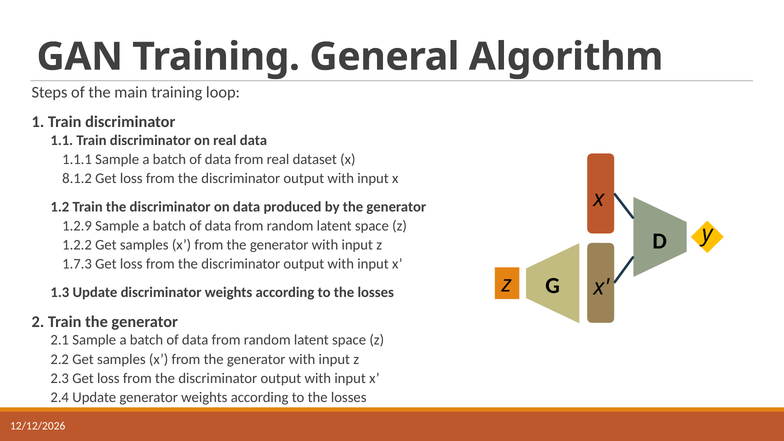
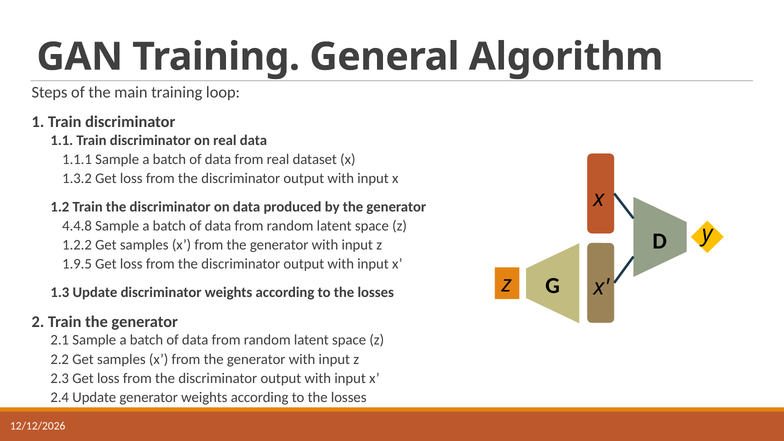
8.1.2: 8.1.2 -> 1.3.2 (77, 178)
1.2.9: 1.2.9 -> 4.4.8 (77, 226)
1.7.3: 1.7.3 -> 1.9.5 (77, 264)
